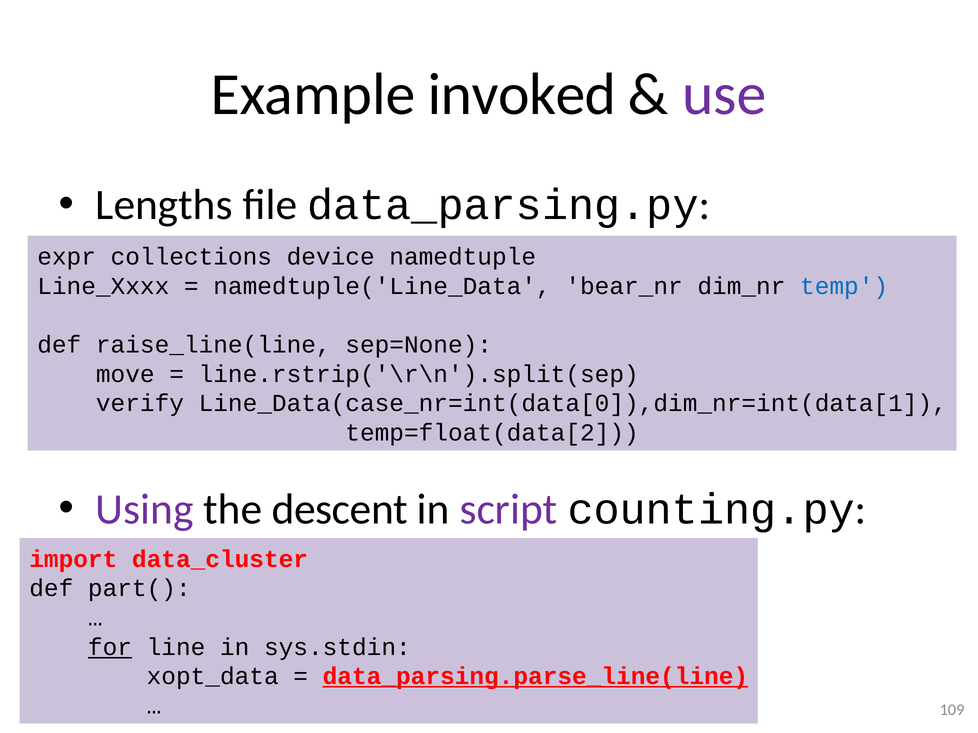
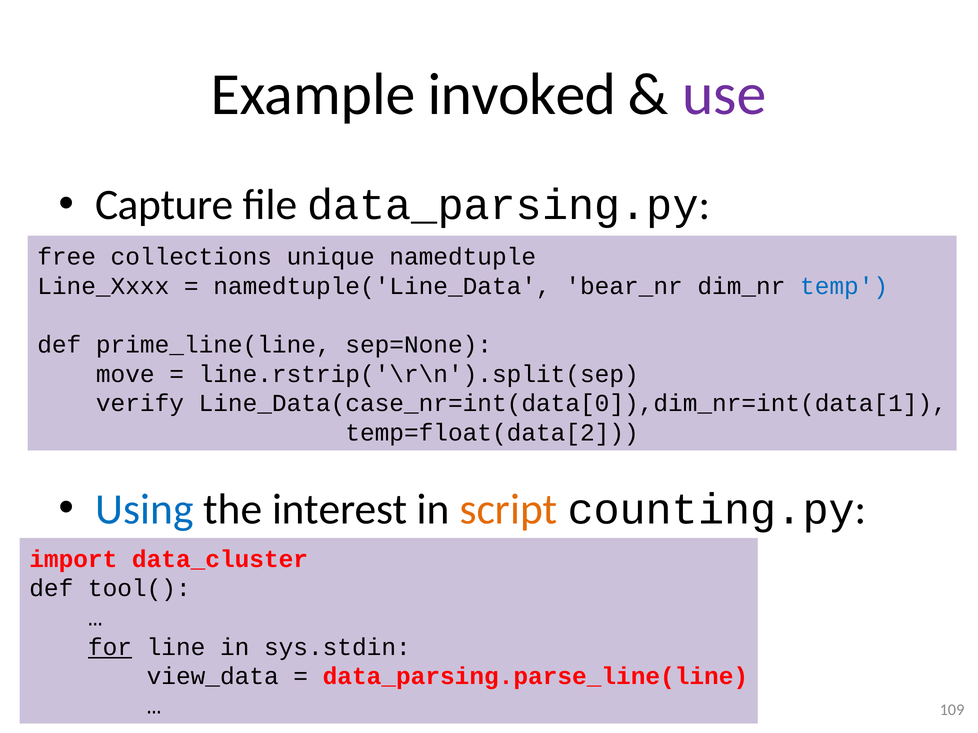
Lengths: Lengths -> Capture (164, 205)
expr: expr -> free (67, 257)
device: device -> unique (331, 257)
raise_line(line: raise_line(line -> prime_line(line (213, 345)
Using colour: purple -> blue (144, 510)
descent: descent -> interest (340, 510)
script colour: purple -> orange (509, 510)
part(: part( -> tool( (139, 589)
xopt_data: xopt_data -> view_data (213, 677)
data_parsing.parse_line(line underline: present -> none (535, 677)
